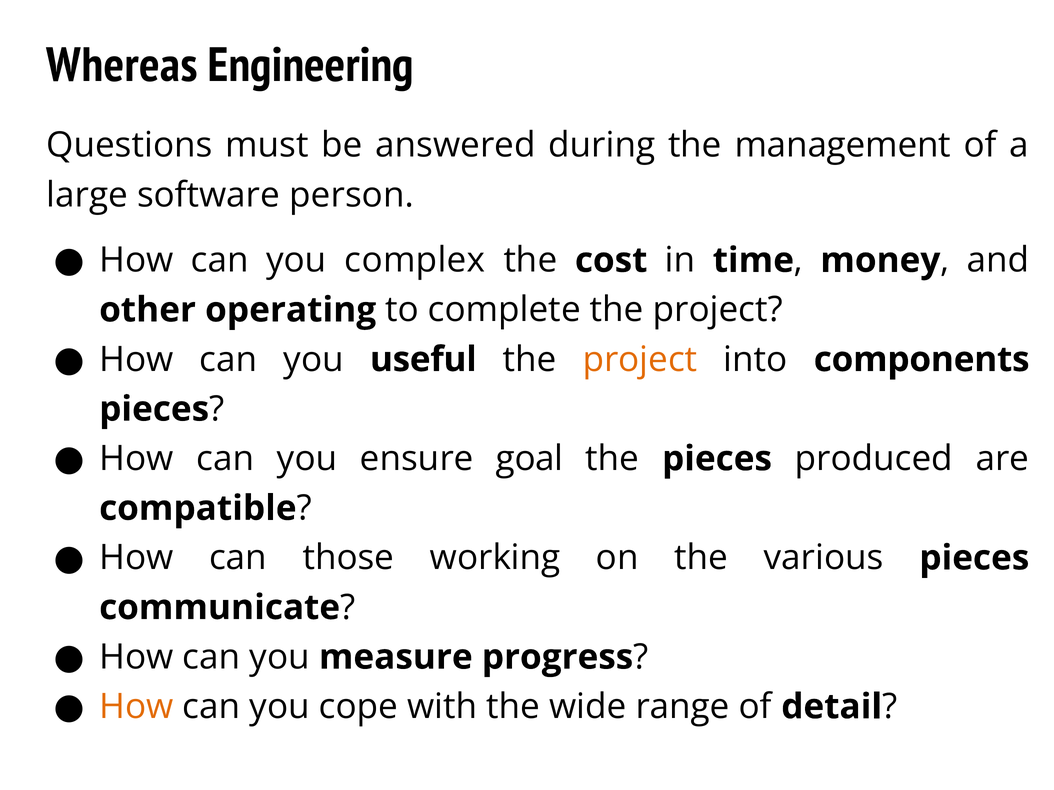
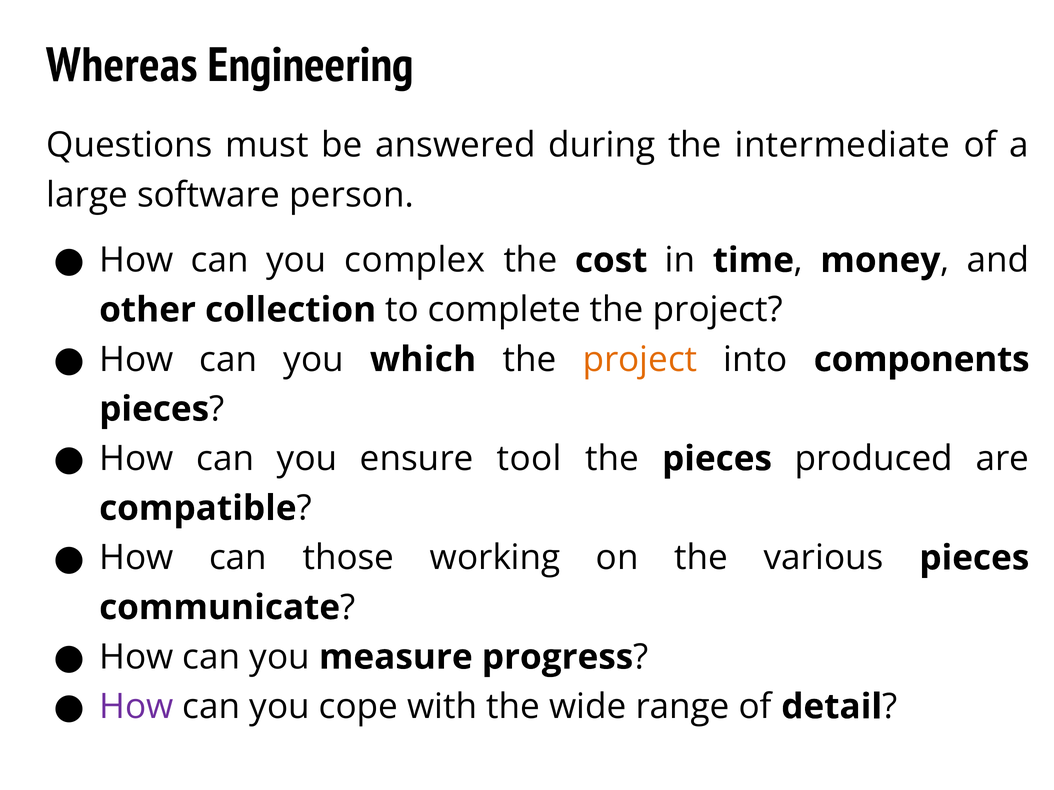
management: management -> intermediate (842, 145)
operating: operating -> collection (291, 310)
useful: useful -> which (423, 360)
goal: goal -> tool (529, 459)
How colour: orange -> purple (136, 707)
